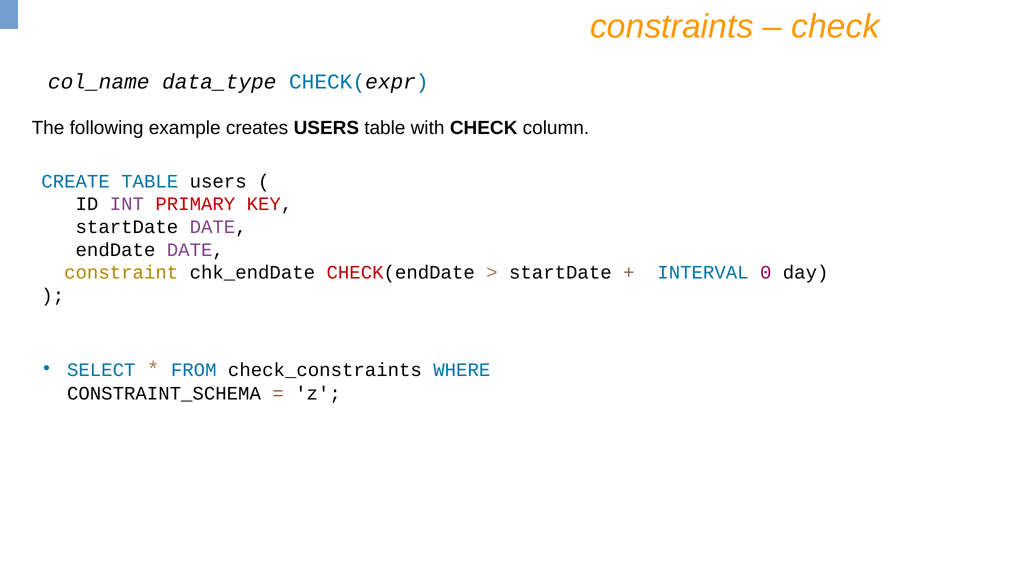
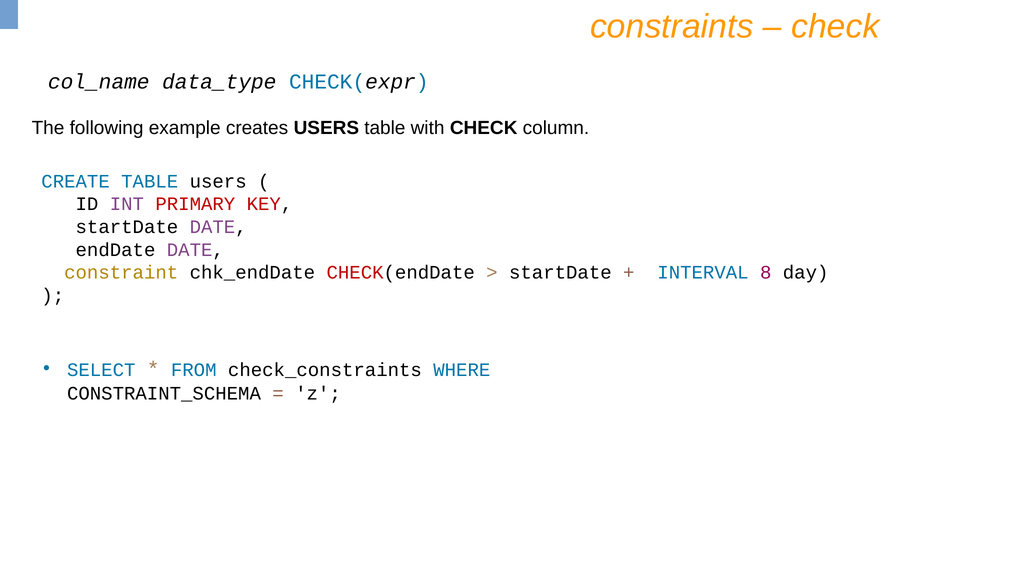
0: 0 -> 8 (766, 272)
